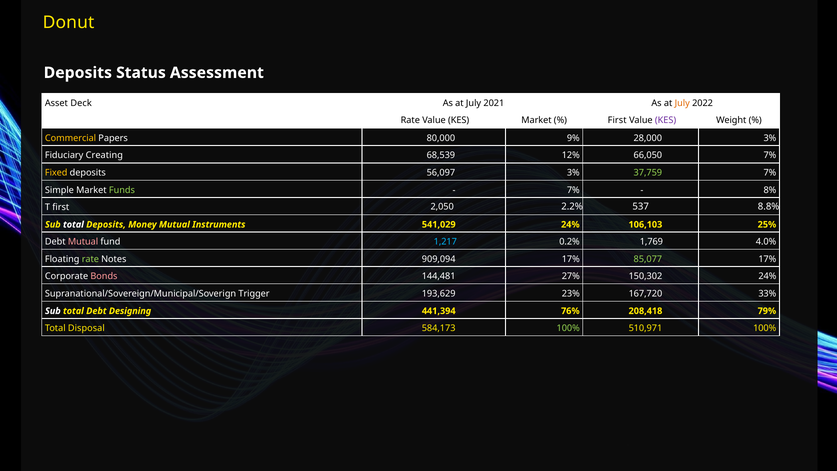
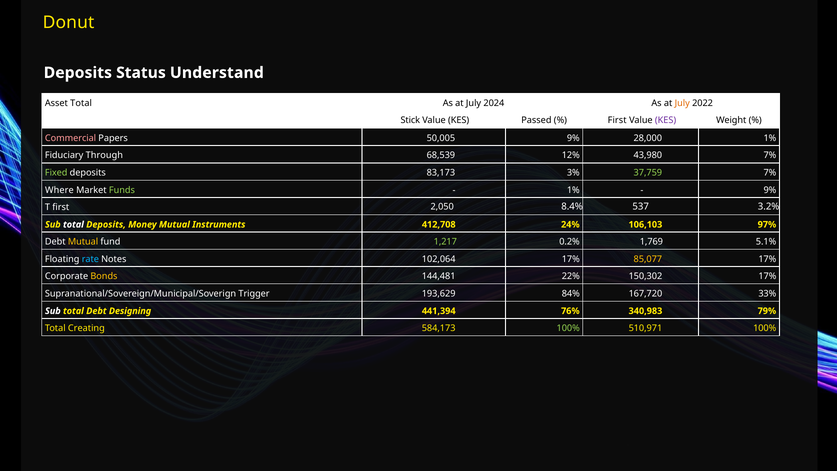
Assessment: Assessment -> Understand (217, 73)
Asset Deck: Deck -> Total (81, 103)
2021: 2021 -> 2024 (494, 103)
Rate: Rate -> Stick (410, 120)
KES Market: Market -> Passed (536, 120)
Commercial colour: yellow -> pink (71, 138)
80,000: 80,000 -> 50,005 (441, 138)
28,000 3%: 3% -> 1% (770, 138)
Creating: Creating -> Through (104, 155)
66,050: 66,050 -> 43,980 (648, 155)
Fixed colour: yellow -> light green (56, 173)
56,097: 56,097 -> 83,173 (441, 173)
Simple: Simple -> Where (59, 190)
7%: 7% -> 1% (573, 190)
8%: 8% -> 9% (770, 190)
2.2%: 2.2% -> 8.4% (572, 207)
8.8%: 8.8% -> 3.2% (769, 207)
541,029: 541,029 -> 412,708 (439, 224)
25%: 25% -> 97% (767, 224)
Mutual colour: pink -> yellow (83, 242)
1,217 colour: light blue -> light green (445, 242)
4.0%: 4.0% -> 5.1% (766, 242)
rate colour: light green -> light blue (90, 259)
909,094: 909,094 -> 102,064 (439, 259)
85,077 colour: light green -> yellow (648, 259)
Bonds colour: pink -> yellow (104, 276)
27%: 27% -> 22% (571, 276)
150,302 24%: 24% -> 17% (767, 276)
23%: 23% -> 84% (571, 294)
208,418: 208,418 -> 340,983 (645, 311)
Disposal: Disposal -> Creating (86, 328)
